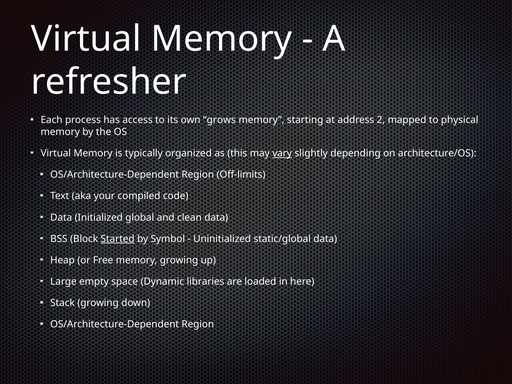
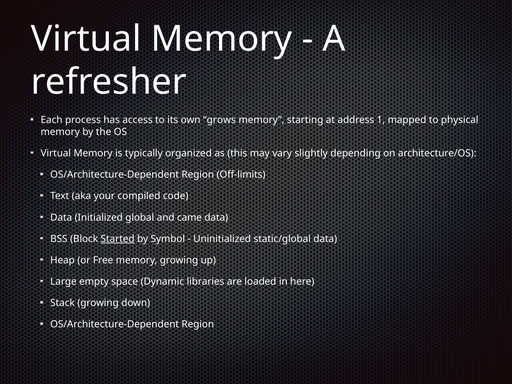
2: 2 -> 1 (381, 120)
vary underline: present -> none (282, 153)
clean: clean -> came (189, 217)
